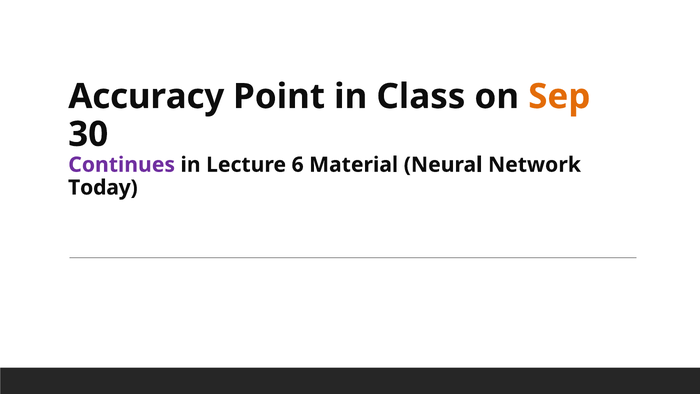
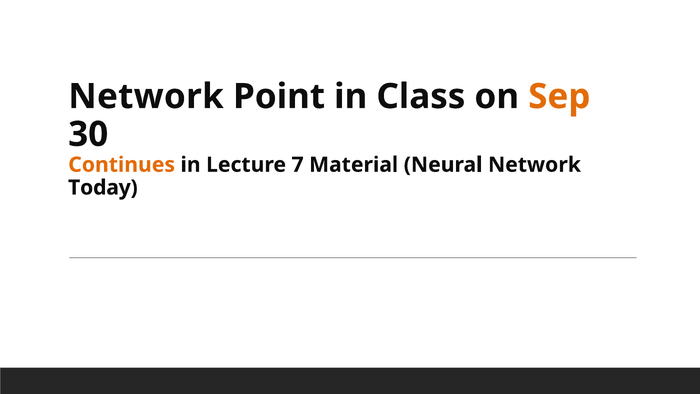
Accuracy: Accuracy -> Network (146, 96)
Continues colour: purple -> orange (122, 165)
6: 6 -> 7 (298, 165)
